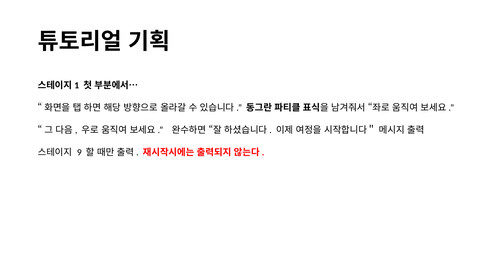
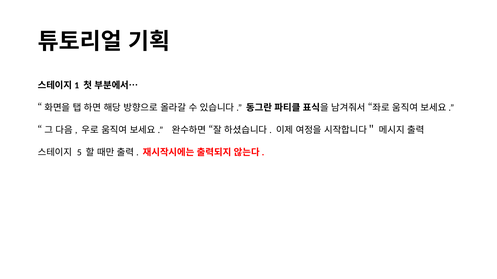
9: 9 -> 5 (79, 153)
